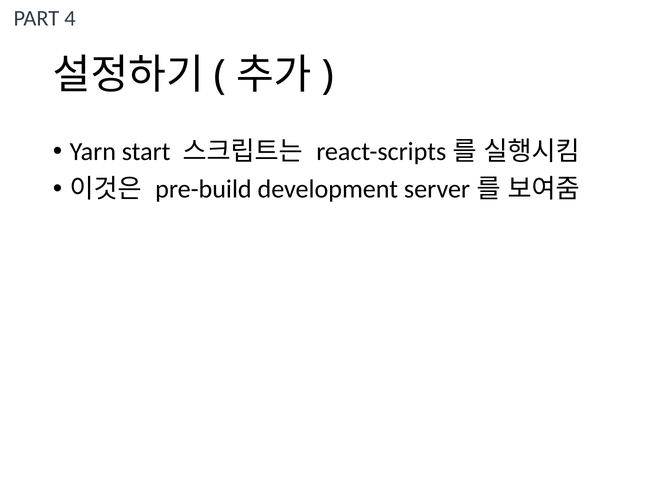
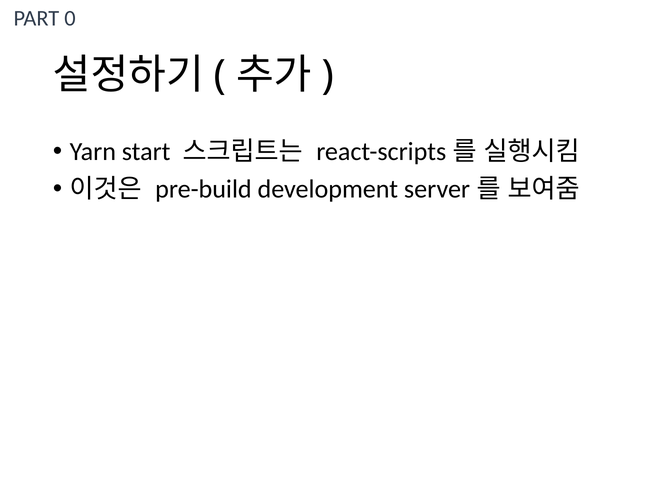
4: 4 -> 0 (70, 18)
